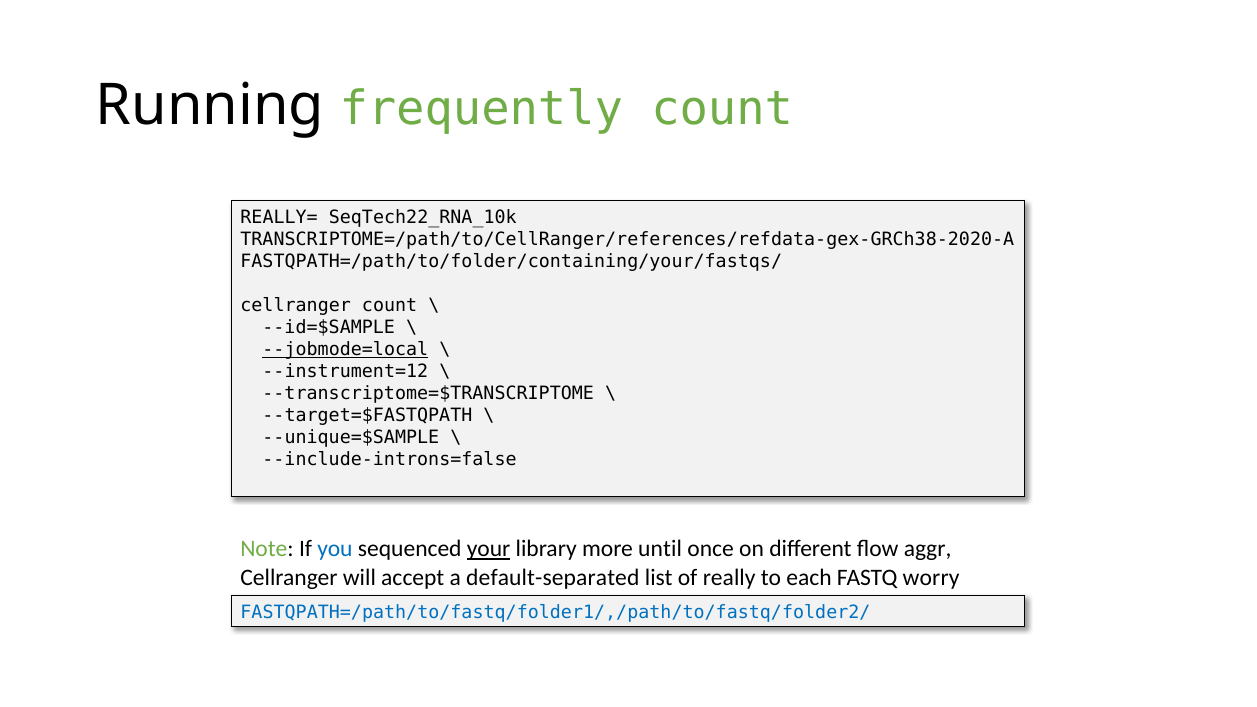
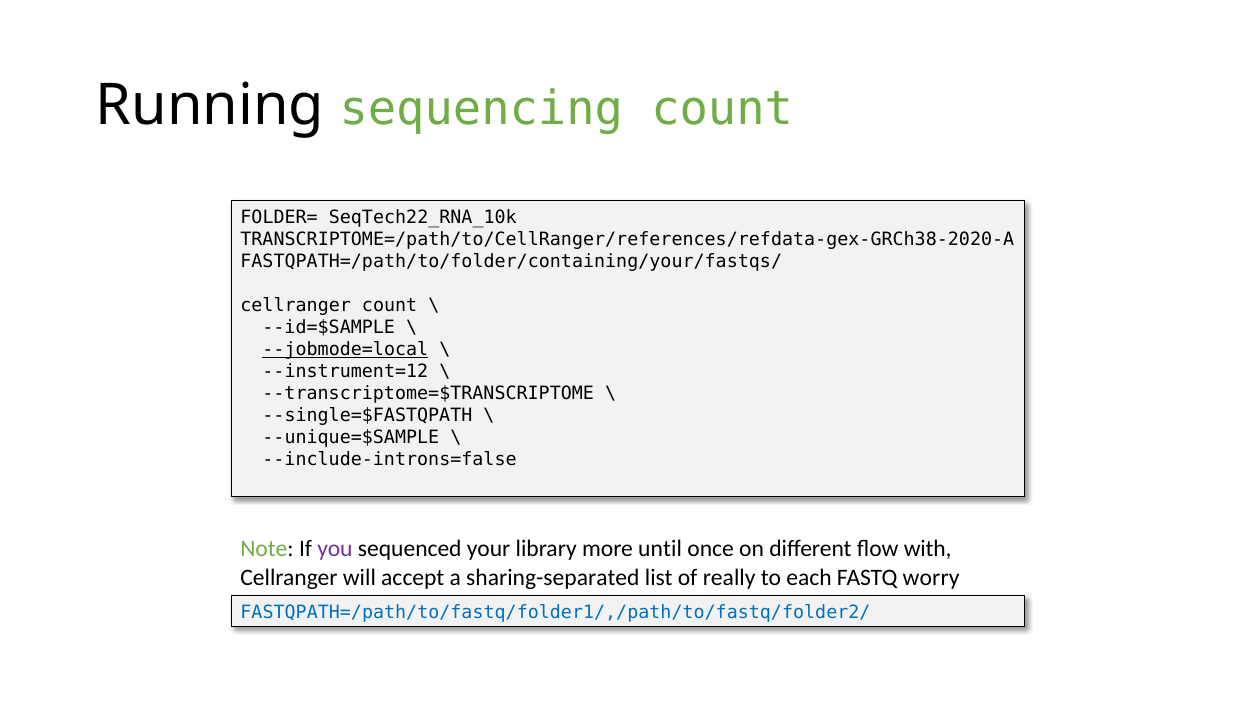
frequently: frequently -> sequencing (481, 109)
REALLY=: REALLY= -> FOLDER= (279, 218)
--target=$FASTQPATH: --target=$FASTQPATH -> --single=$FASTQPATH (367, 416)
you colour: blue -> purple (335, 549)
your underline: present -> none (489, 549)
aggr: aggr -> with (928, 549)
default-separated: default-separated -> sharing-separated (553, 577)
